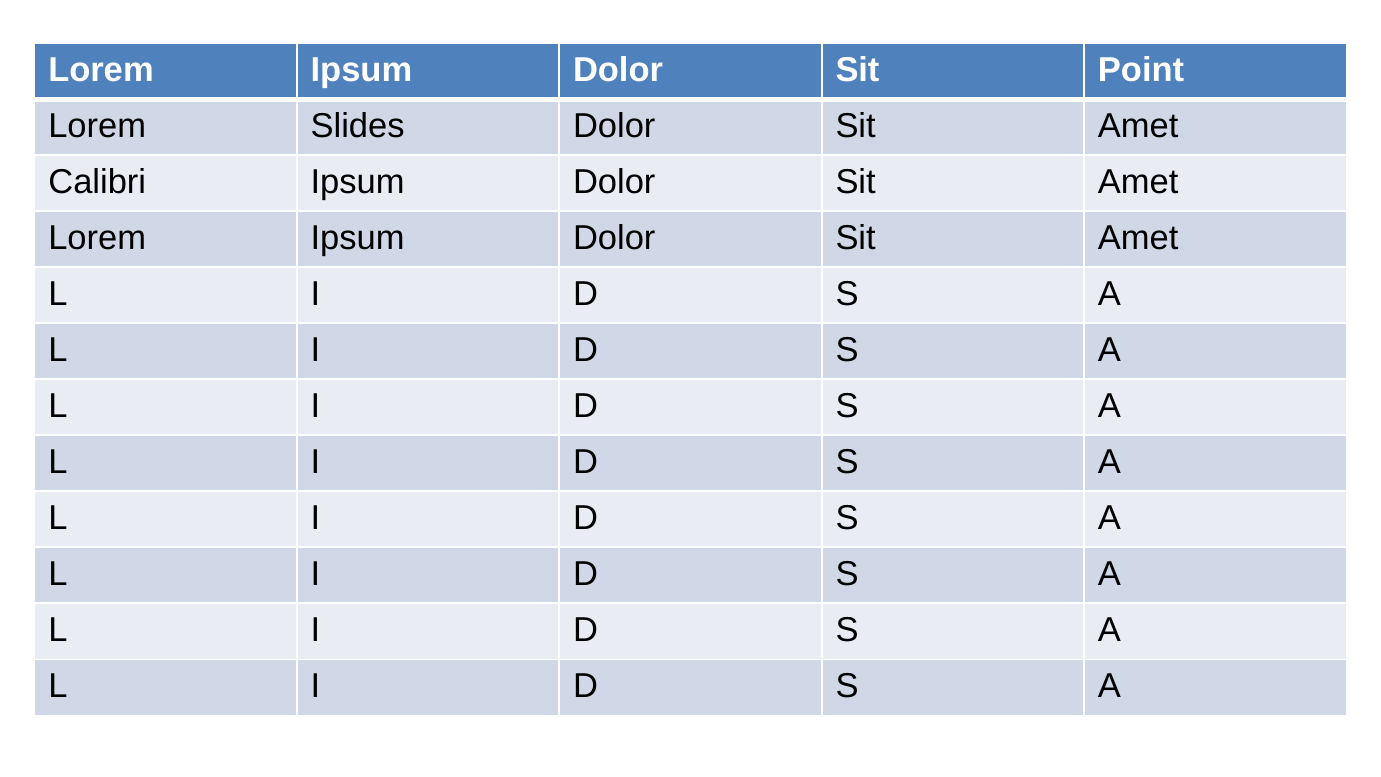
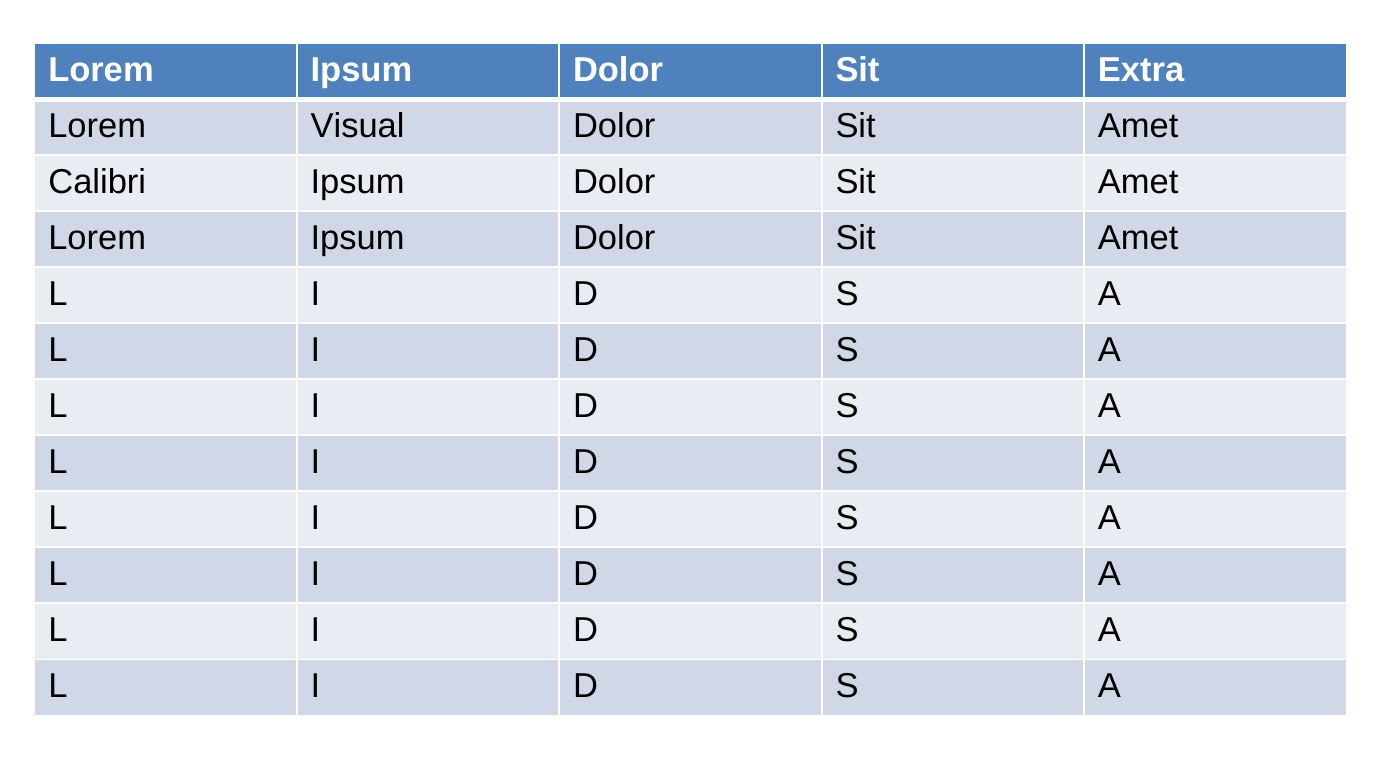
Point: Point -> Extra (1141, 70)
Slides: Slides -> Visual (358, 126)
